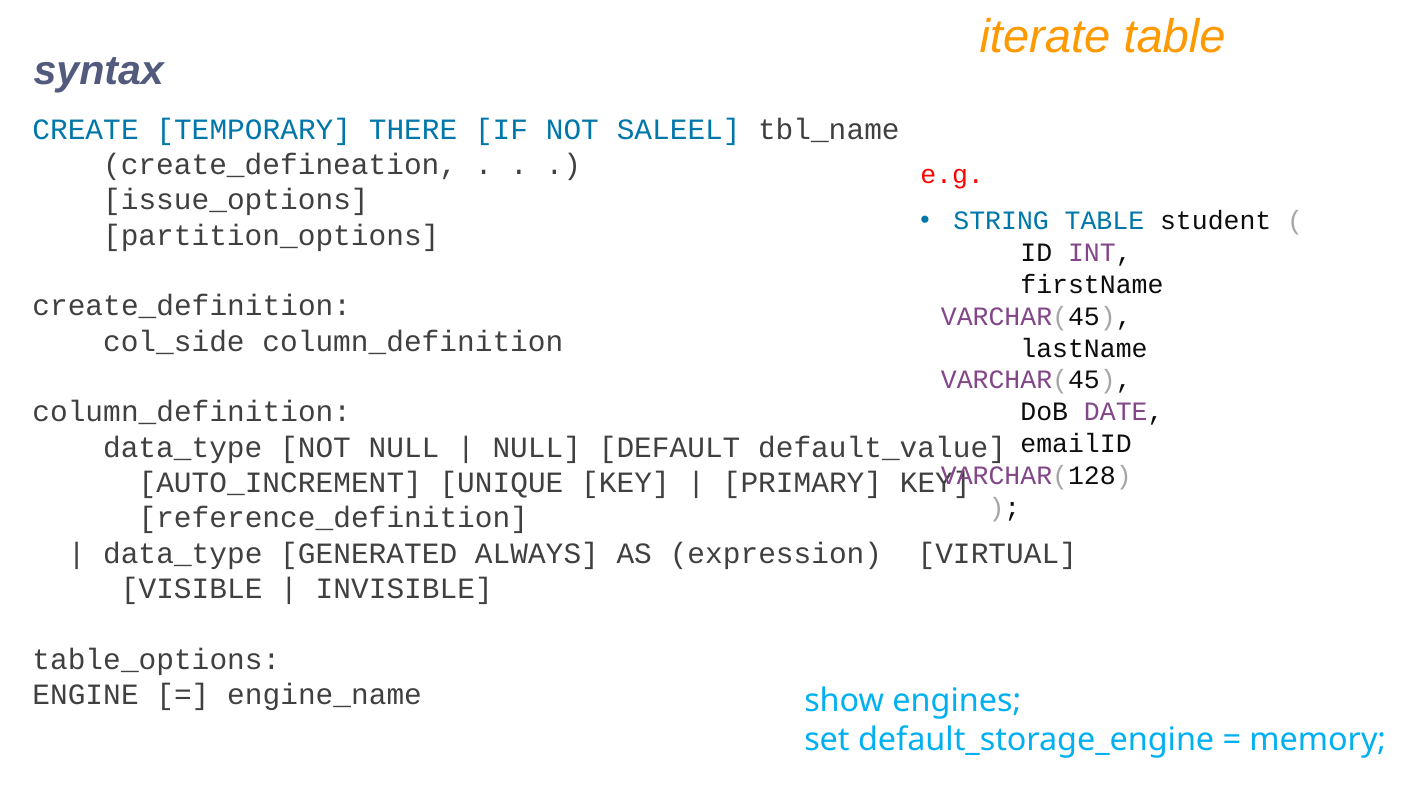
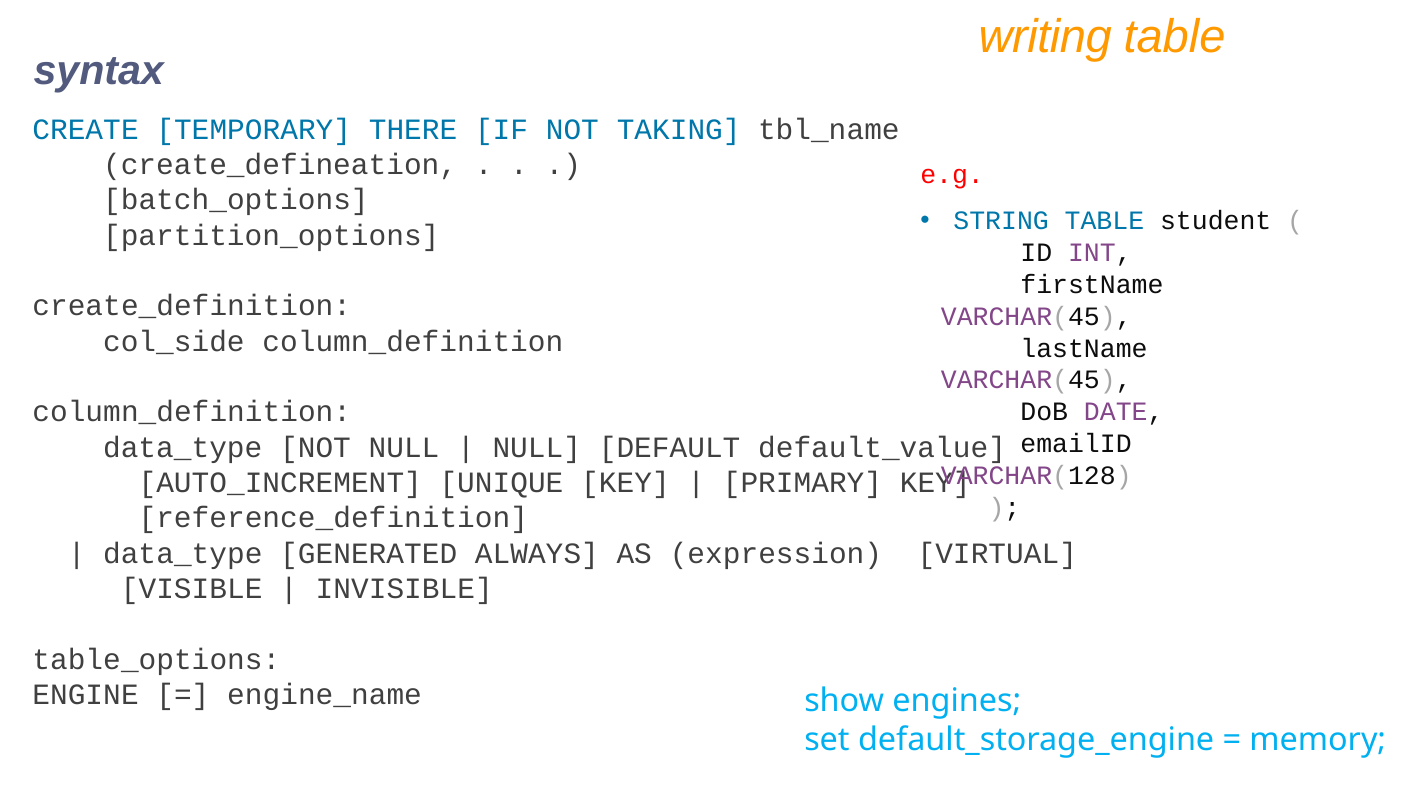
iterate: iterate -> writing (1045, 37)
SALEEL: SALEEL -> TAKING (679, 129)
issue_options: issue_options -> batch_options (236, 200)
